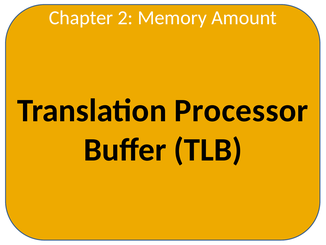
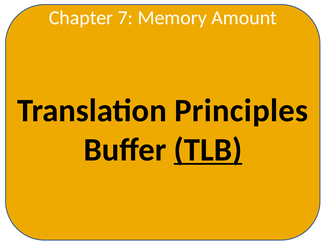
2: 2 -> 7 (125, 18)
Processor: Processor -> Principles (241, 110)
TLB underline: none -> present (208, 150)
